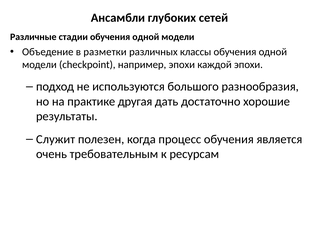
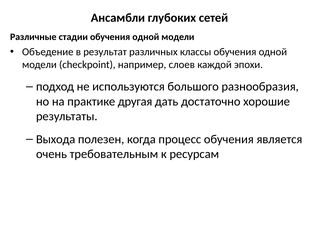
разметки: разметки -> результат (105, 52)
например эпохи: эпохи -> слоев (182, 65)
Служит: Служит -> Выхода (56, 139)
